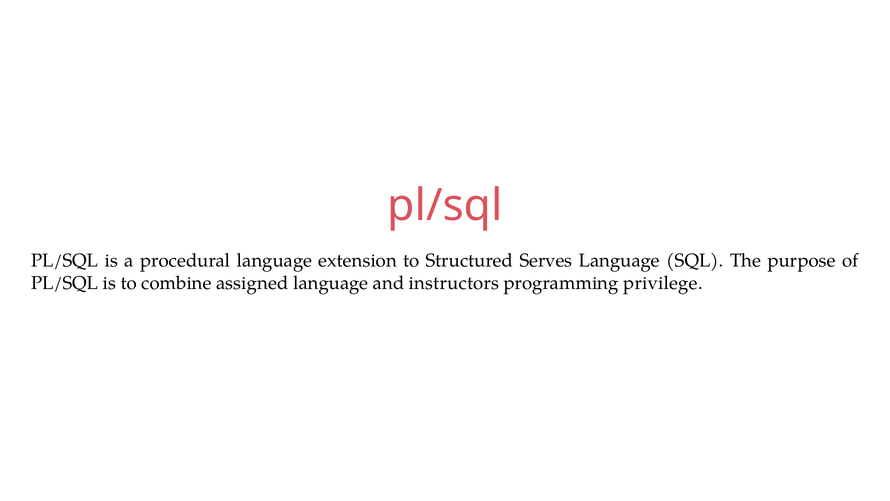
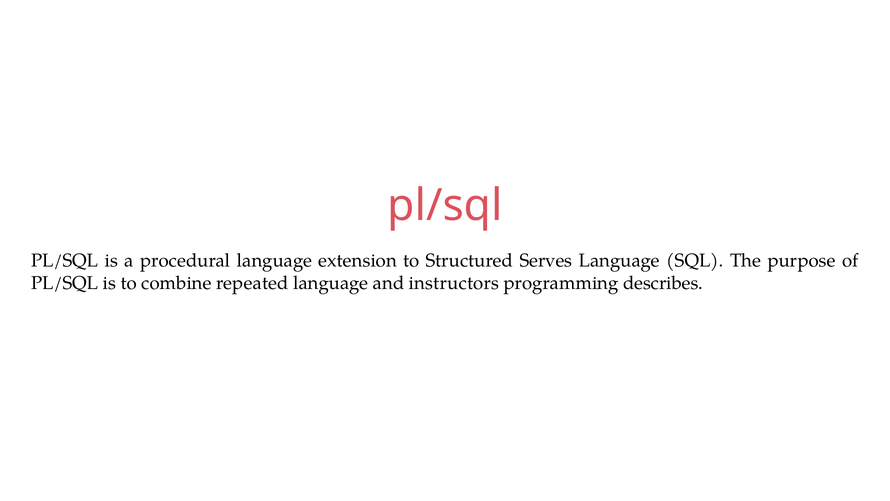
assigned: assigned -> repeated (252, 283)
privilege: privilege -> describes (663, 283)
